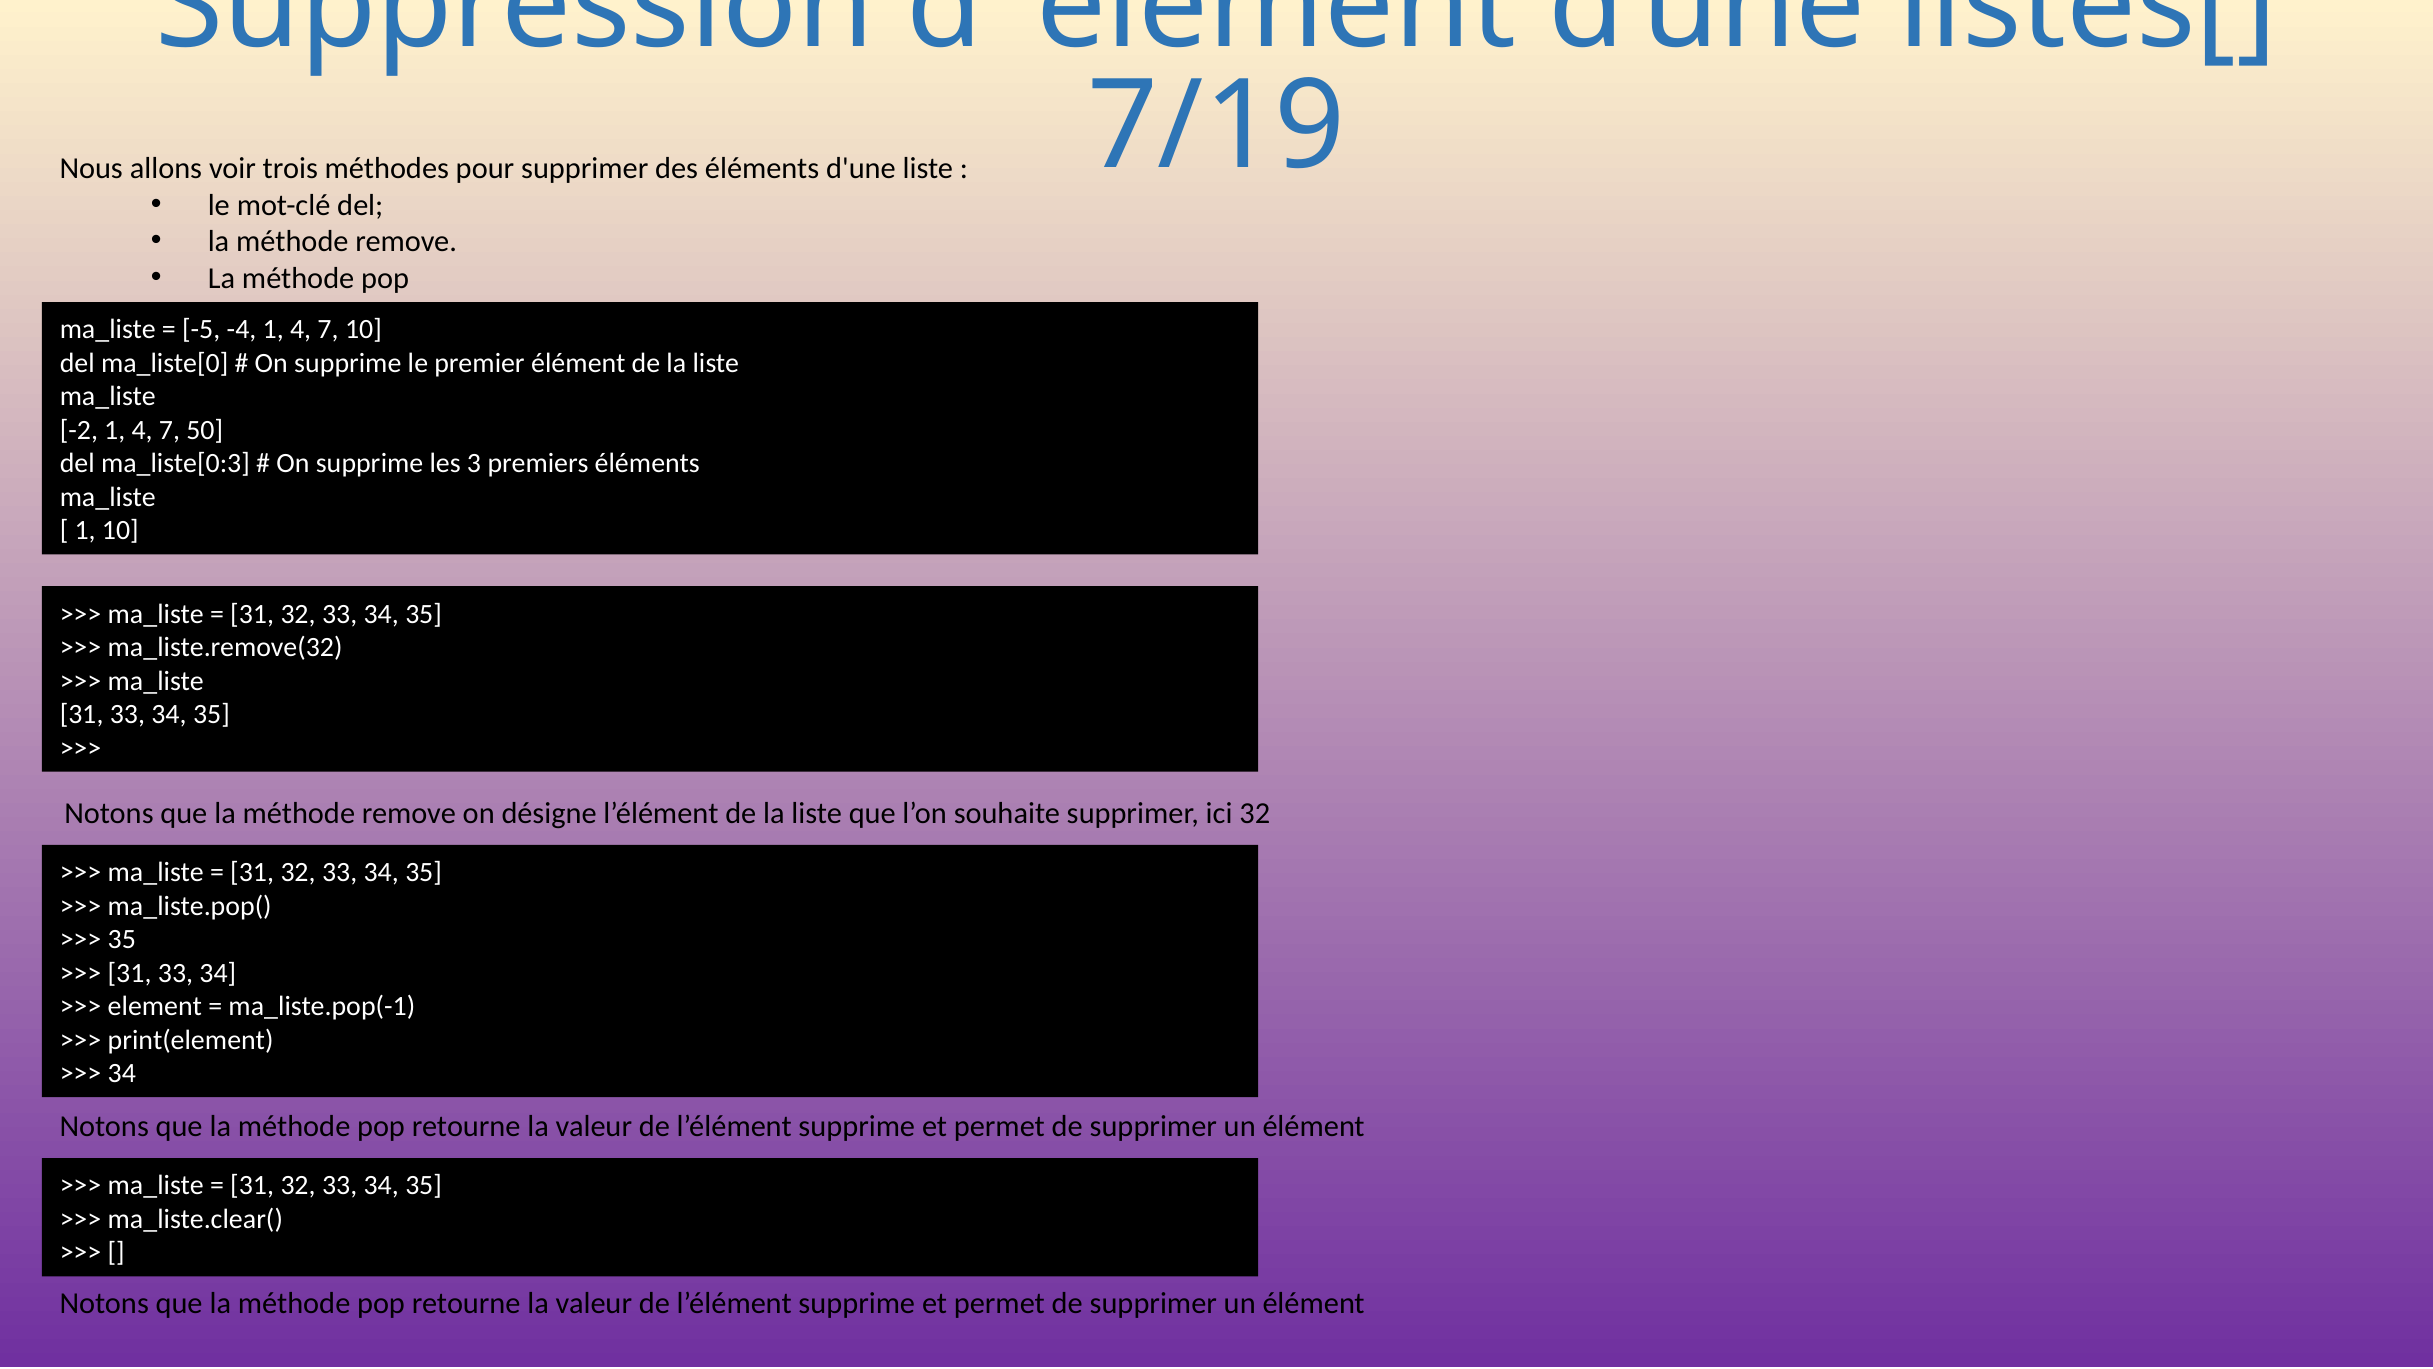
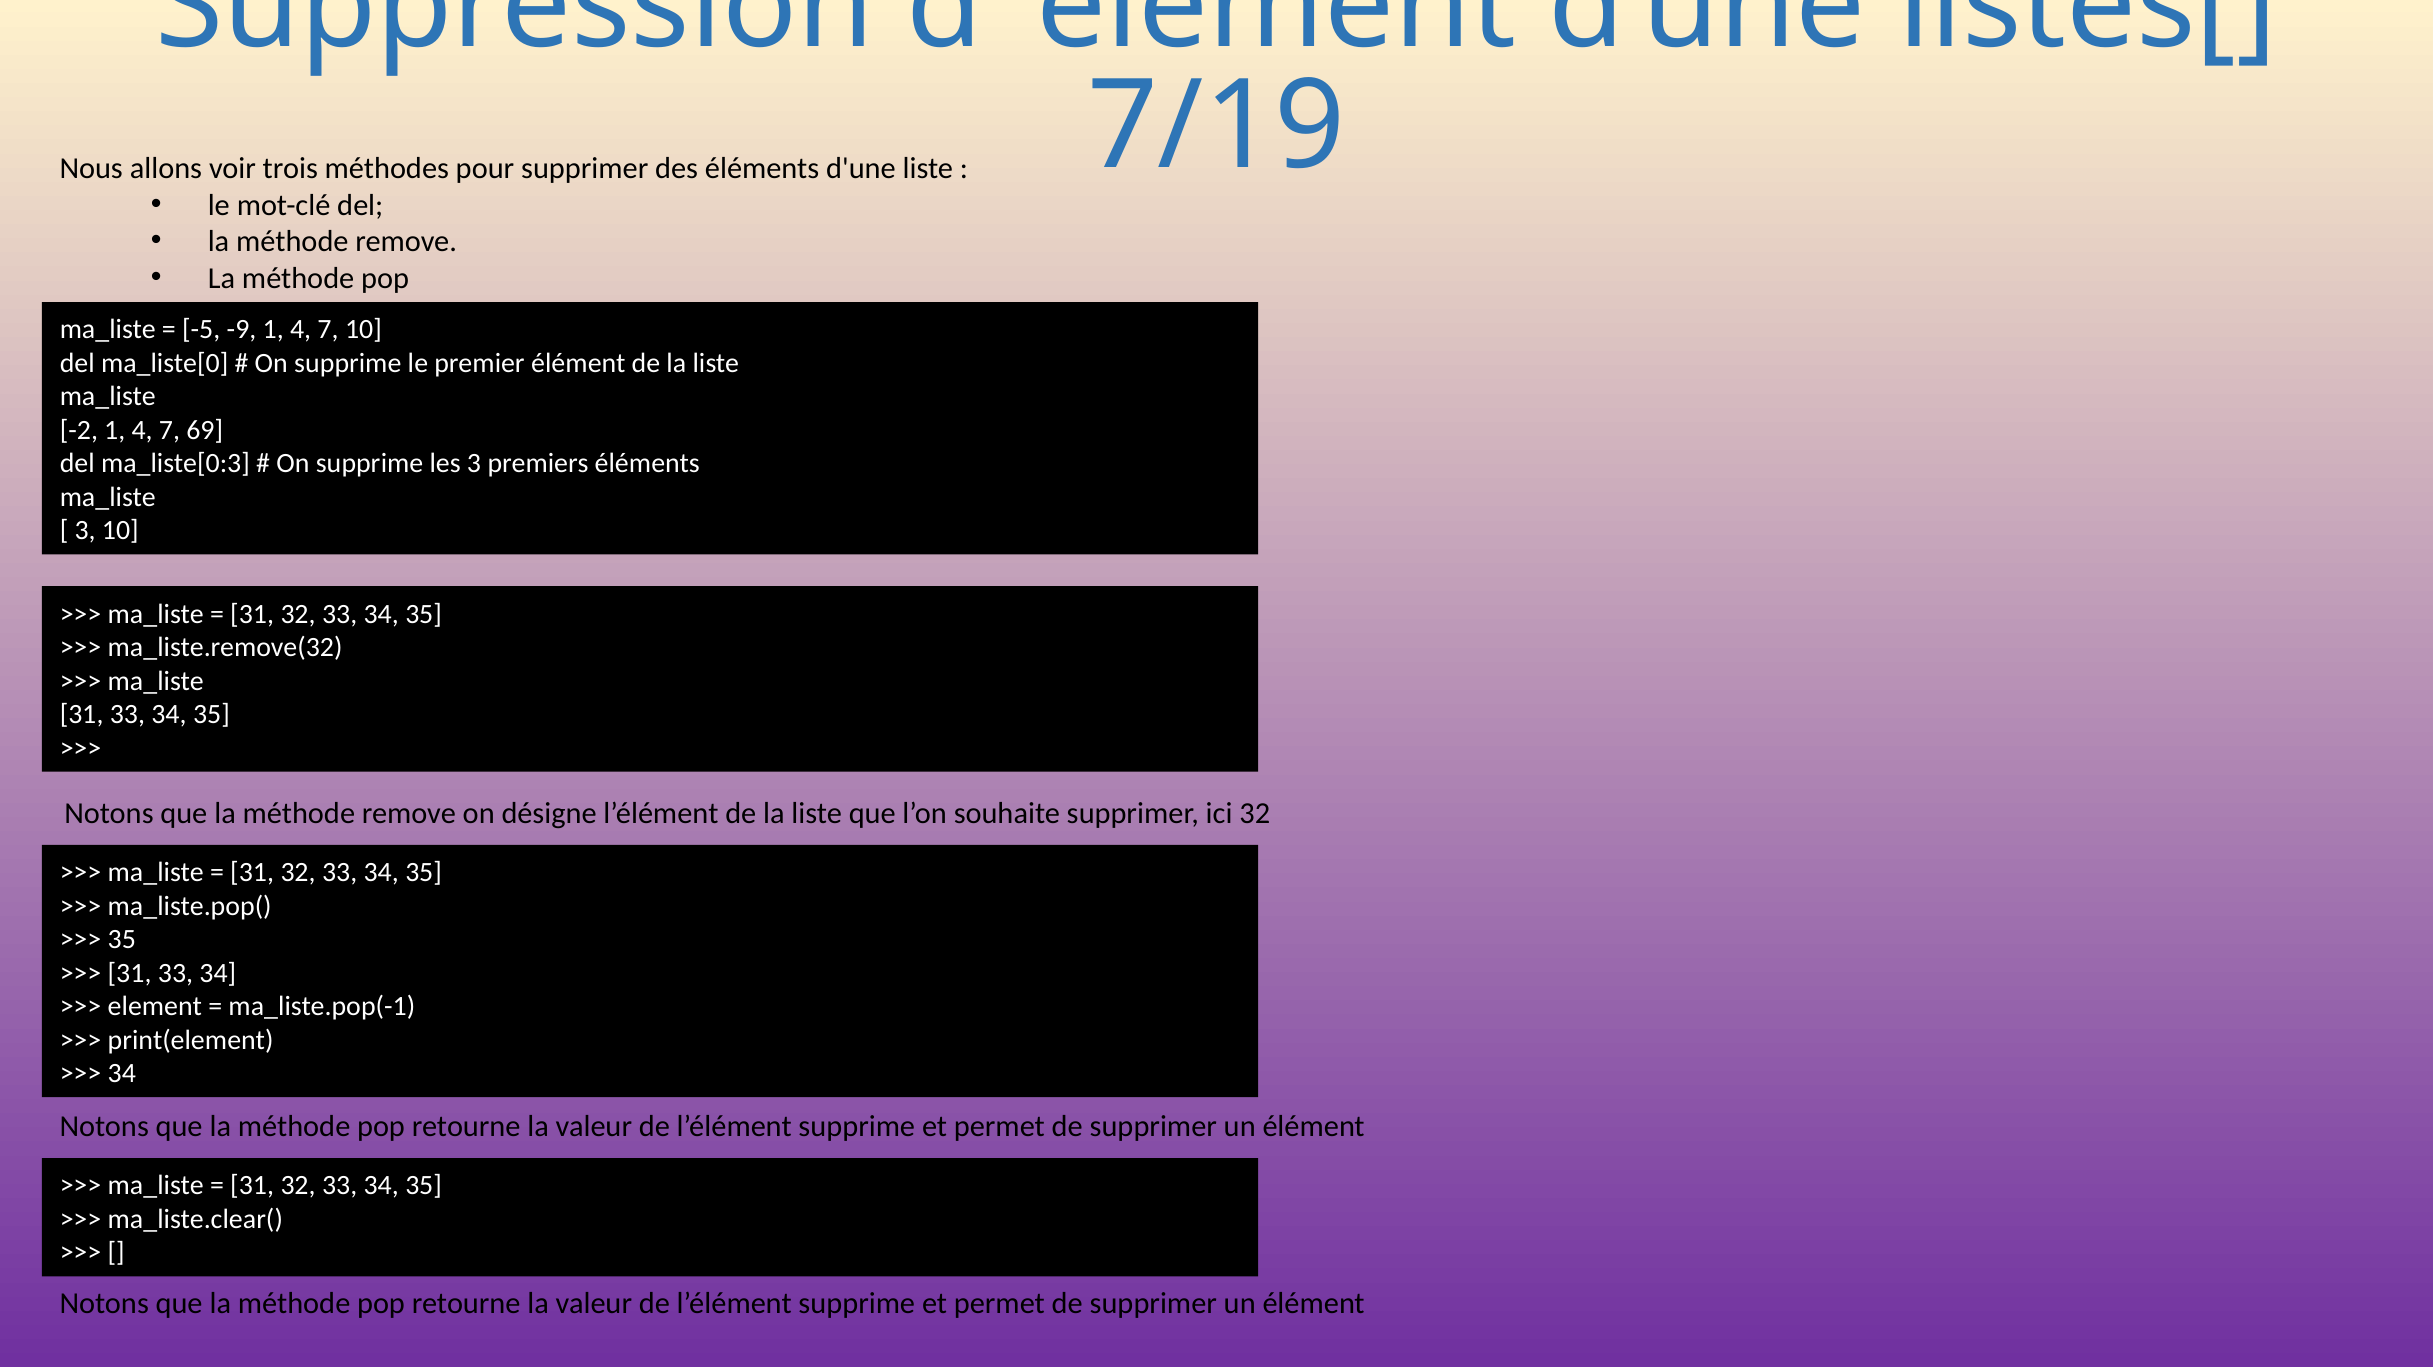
-4: -4 -> -9 (242, 330)
50: 50 -> 69 (205, 430)
1: 1 -> 3 (85, 530)
